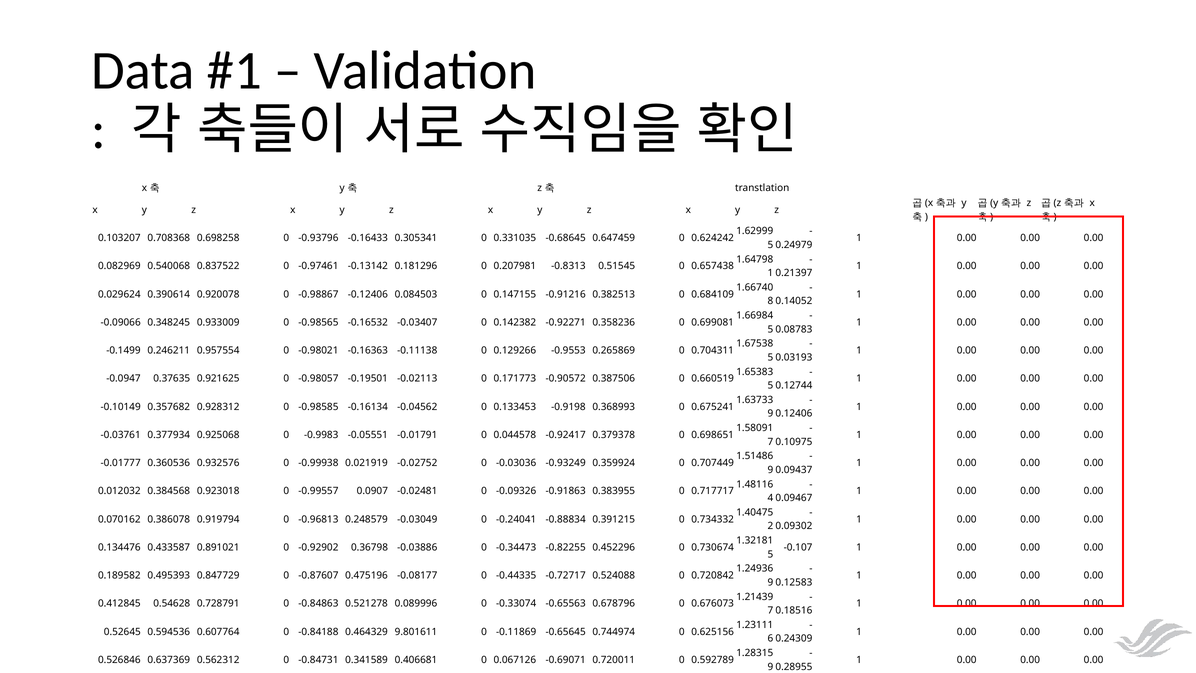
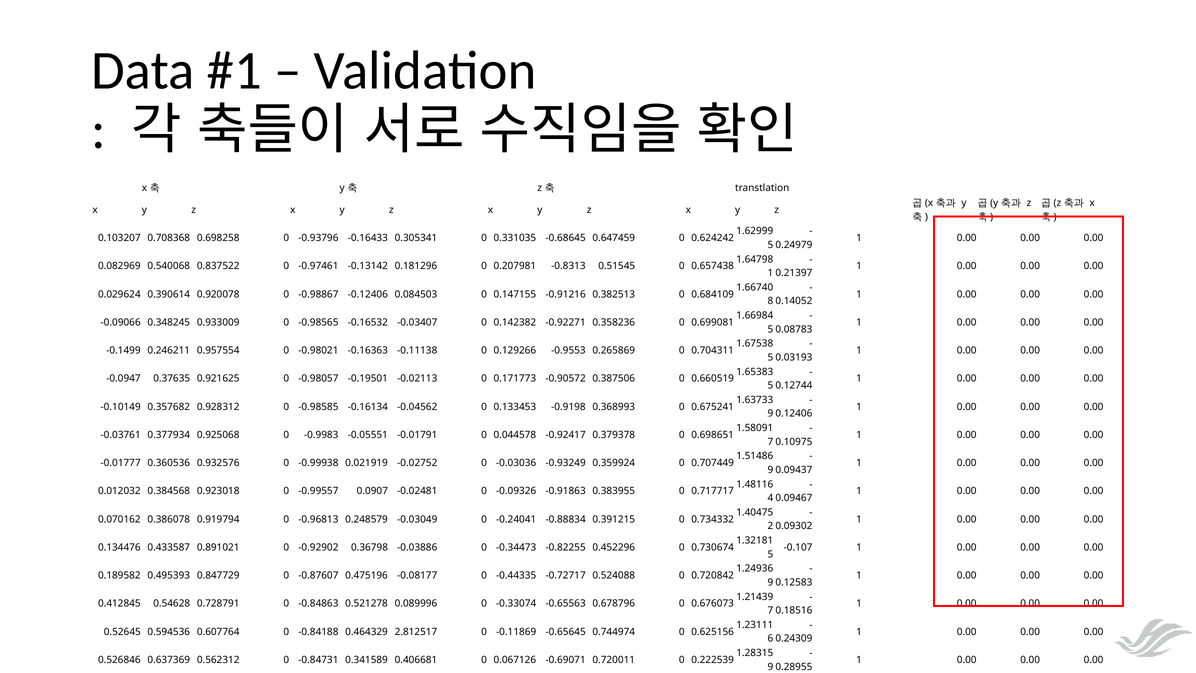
9.801611: 9.801611 -> 2.812517 (416, 632)
0.592789: 0.592789 -> 0.222539 (713, 660)
